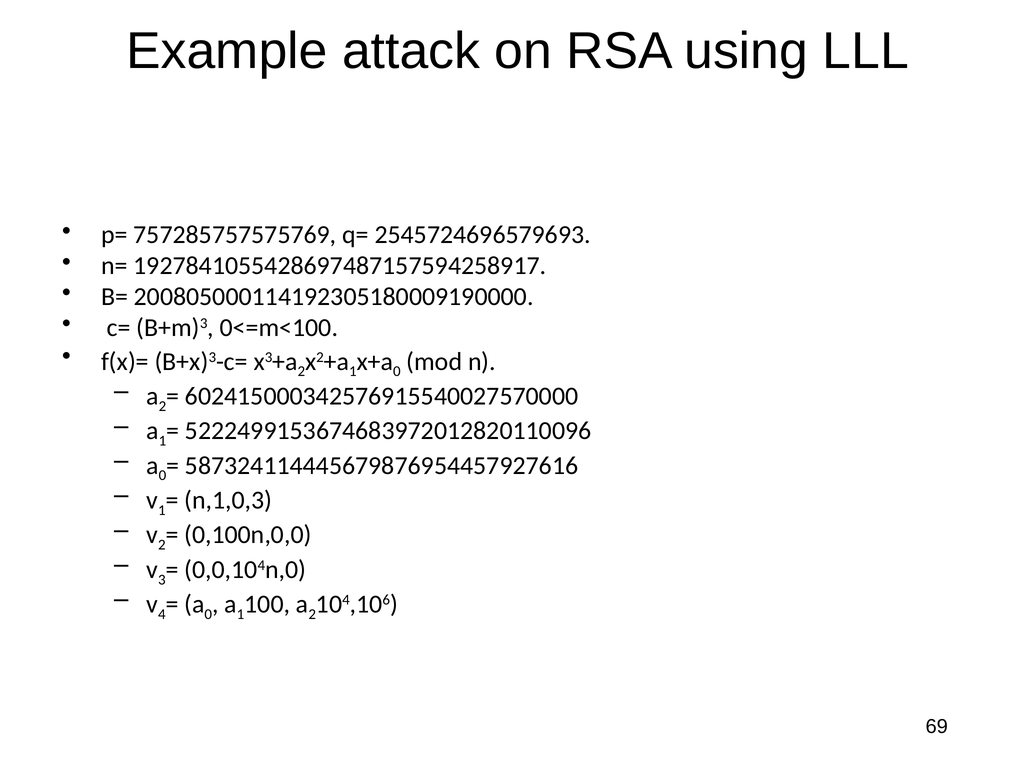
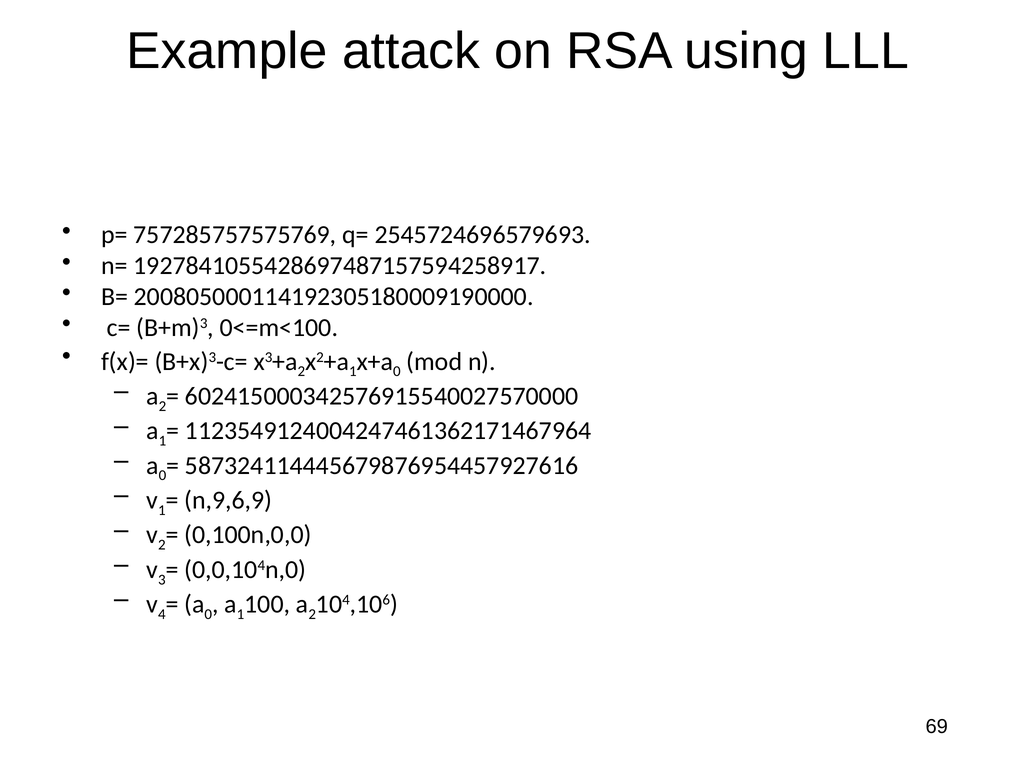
5222499153674683972012820110096: 5222499153674683972012820110096 -> 1123549124004247461362171467964 (388, 431)
n,1,0,3: n,1,0,3 -> n,9,6,9 (228, 500)
